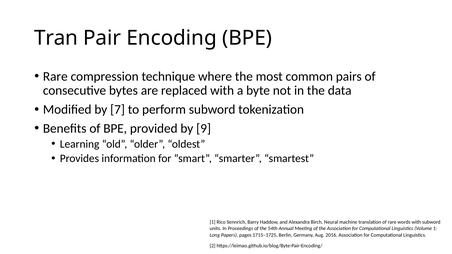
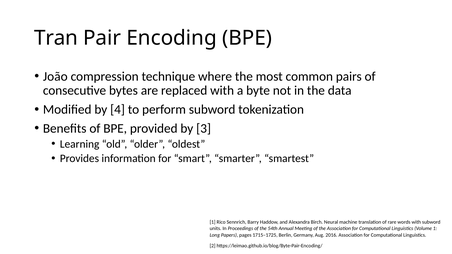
Rare: Rare -> João (55, 76)
7: 7 -> 4 (118, 110)
9: 9 -> 3 (204, 129)
